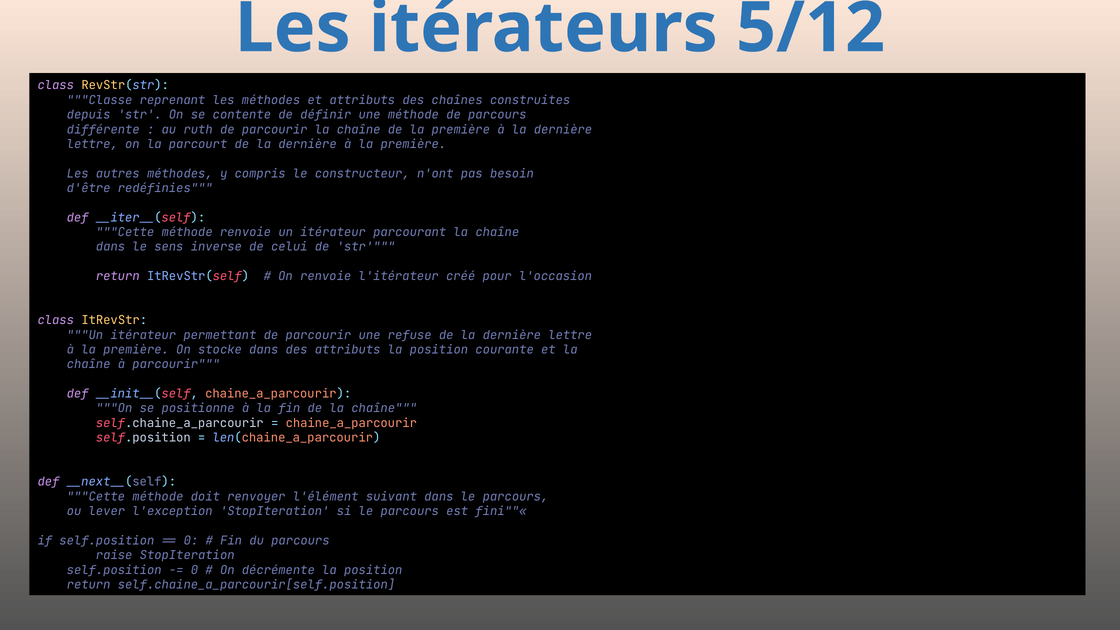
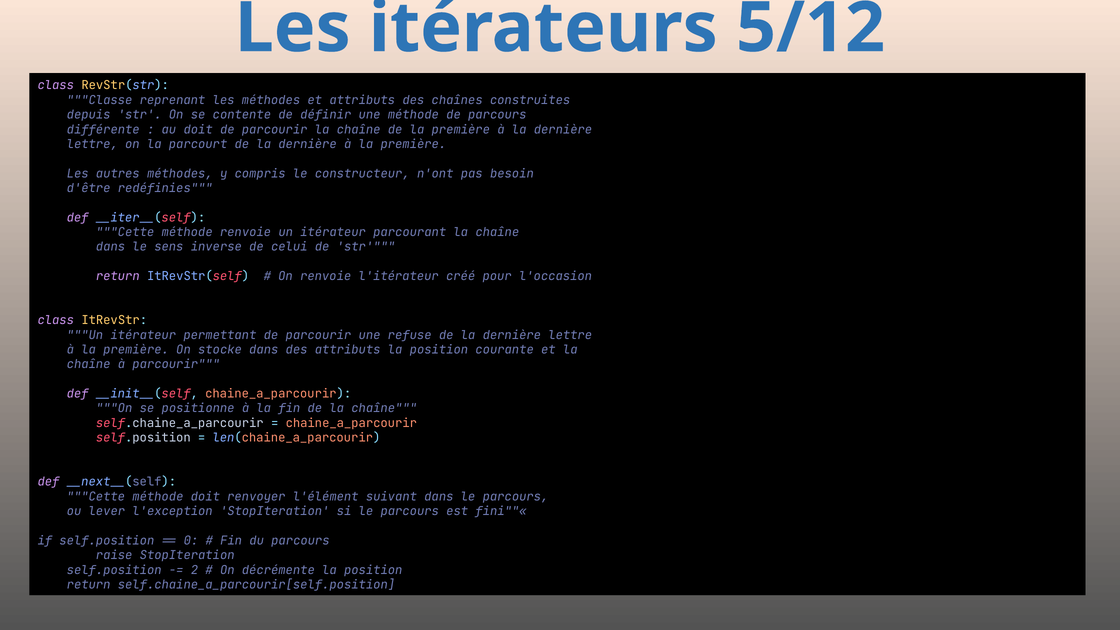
au ruth: ruth -> doit (198, 129)
0: 0 -> 2 (194, 570)
